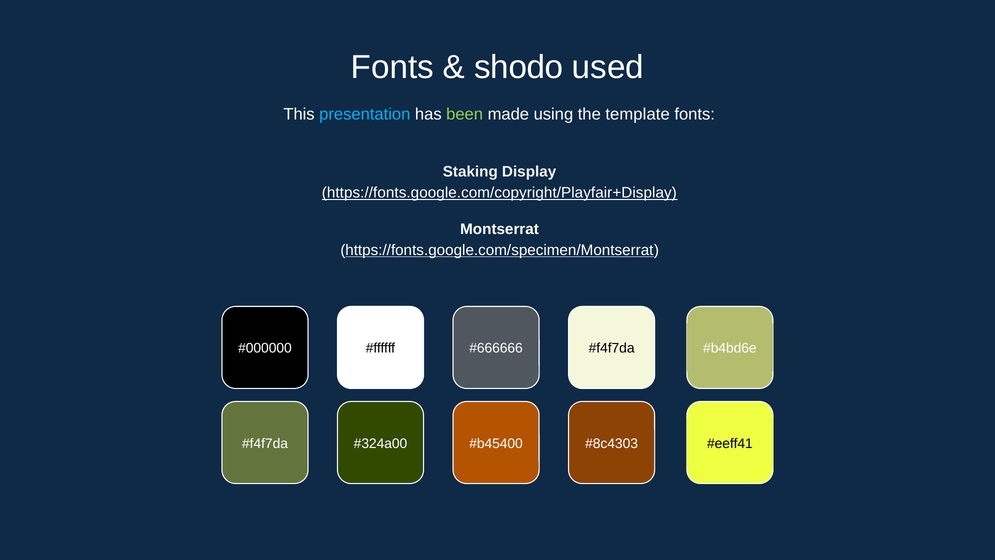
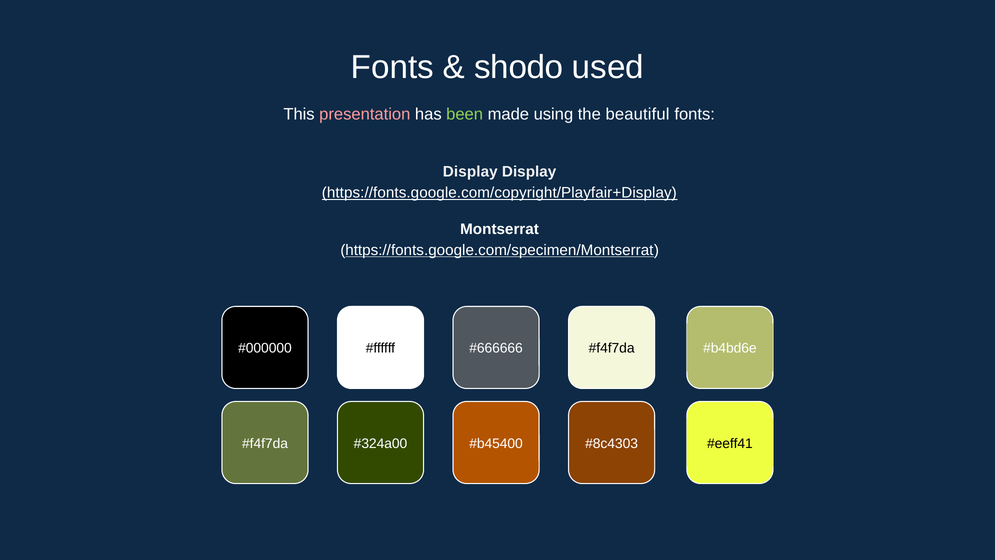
presentation colour: light blue -> pink (365, 114)
template: template -> beautiful (638, 114)
Staking: Staking -> Display (470, 172)
